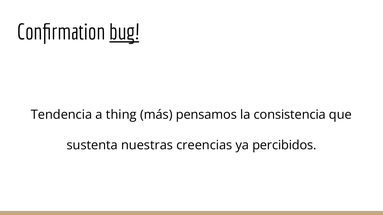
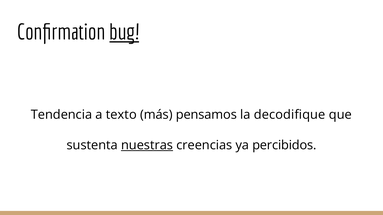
thing: thing -> texto (121, 115)
consistencia: consistencia -> decodifique (290, 115)
nuestras underline: none -> present (147, 145)
